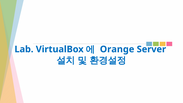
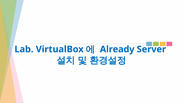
Orange: Orange -> Already (117, 49)
